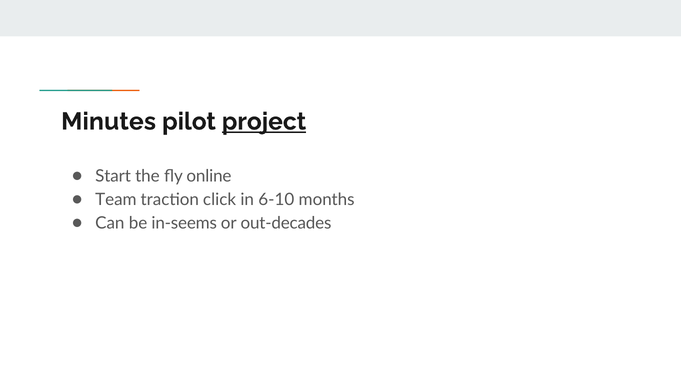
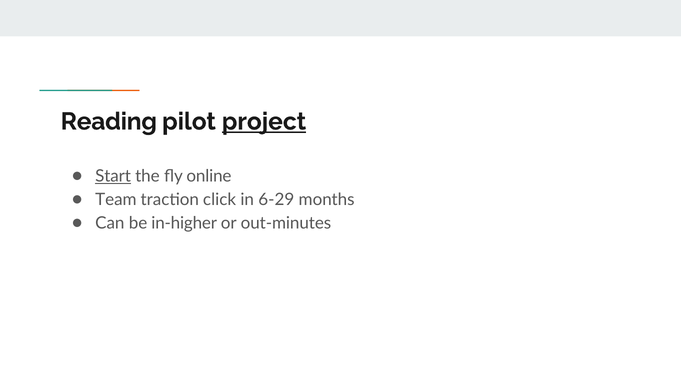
Minutes: Minutes -> Reading (109, 121)
Start underline: none -> present (113, 176)
6-10: 6-10 -> 6-29 (276, 200)
in-seems: in-seems -> in-higher (184, 223)
out-decades: out-decades -> out-minutes (286, 223)
